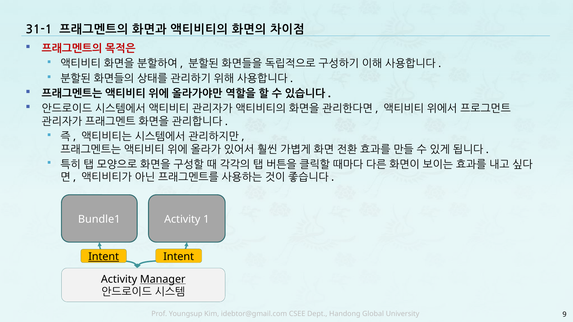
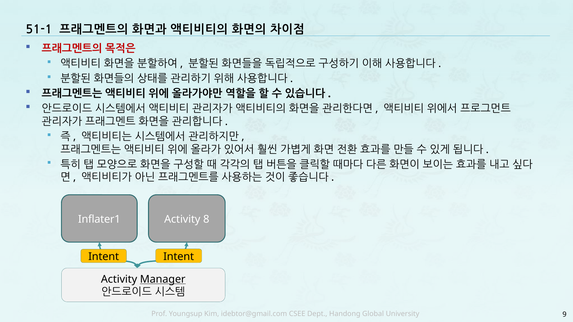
31-1: 31-1 -> 51-1 (39, 29)
Bundle1: Bundle1 -> Inflater1 (99, 219)
1: 1 -> 8 (206, 219)
Intent underline: present -> none (104, 257)
